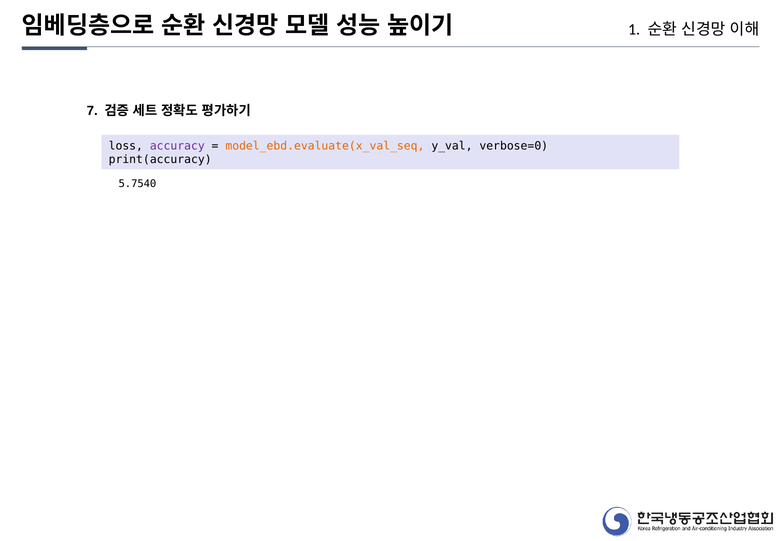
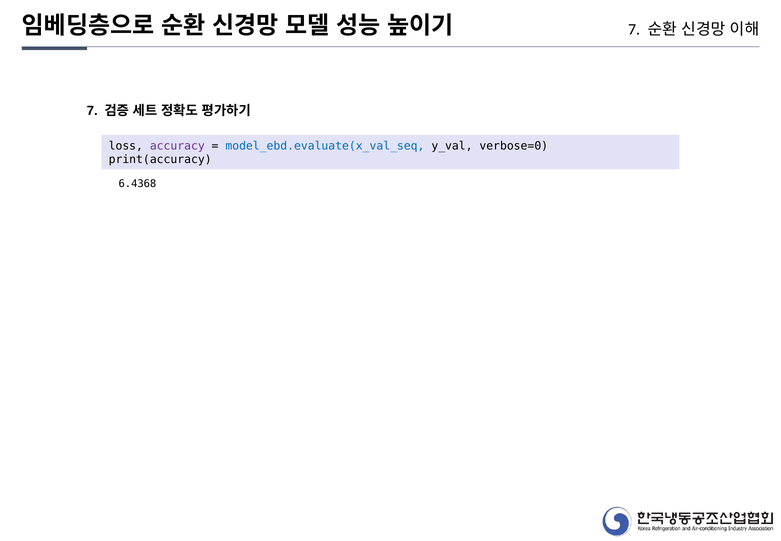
1: 1 -> 7 (634, 30)
model_ebd.evaluate(x_val_seq colour: orange -> blue (325, 146)
5.7540: 5.7540 -> 6.4368 (137, 184)
